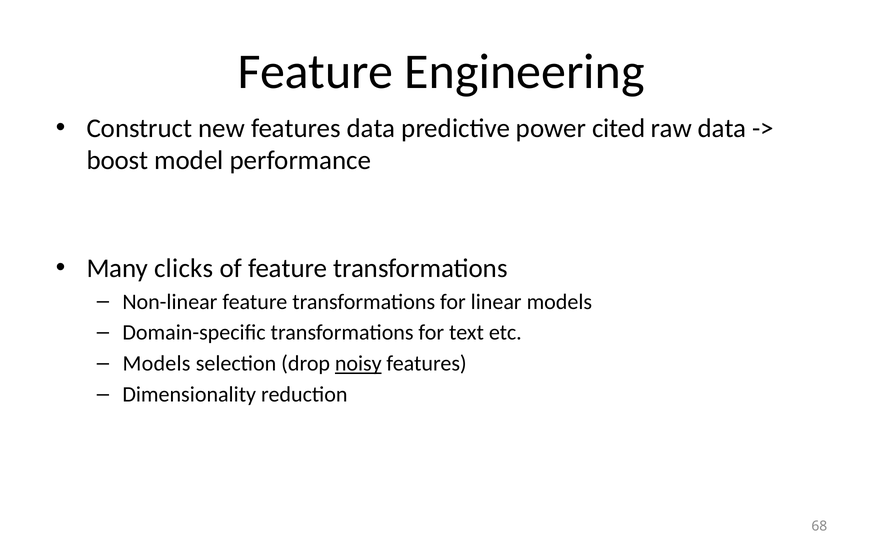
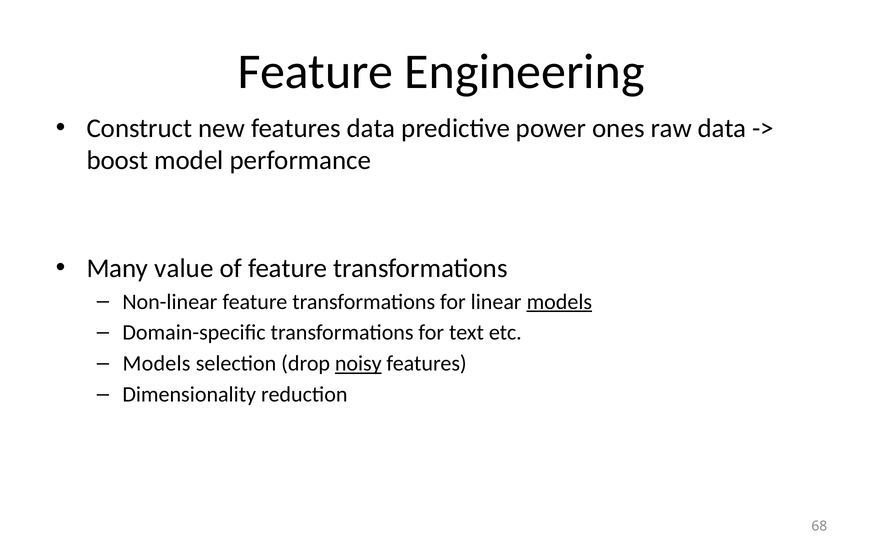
cited: cited -> ones (618, 128)
clicks: clicks -> value (184, 268)
models underline: none -> present (559, 302)
